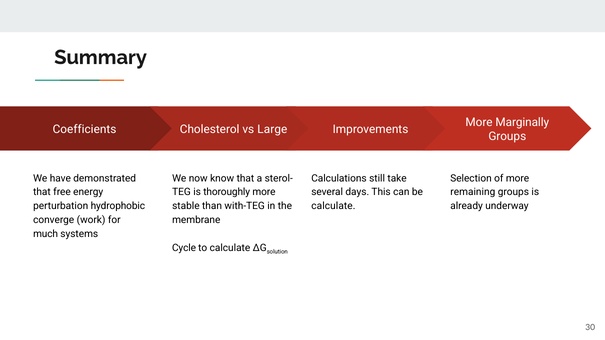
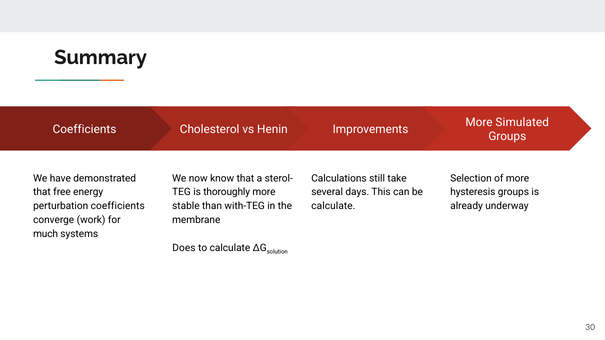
Marginally: Marginally -> Simulated (522, 122)
Large: Large -> Henin (272, 129)
remaining: remaining -> hysteresis (473, 192)
perturbation hydrophobic: hydrophobic -> coefficients (118, 206)
Cycle: Cycle -> Does (184, 248)
